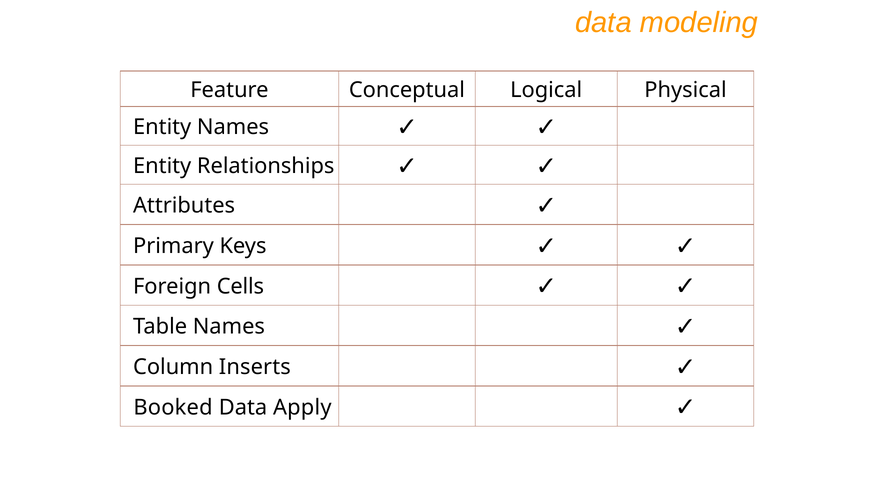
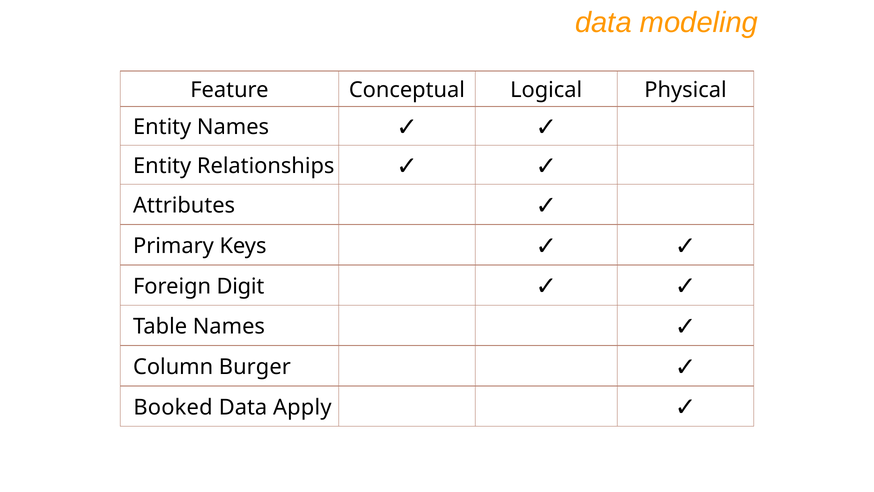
Cells: Cells -> Digit (240, 286)
Inserts: Inserts -> Burger (255, 367)
